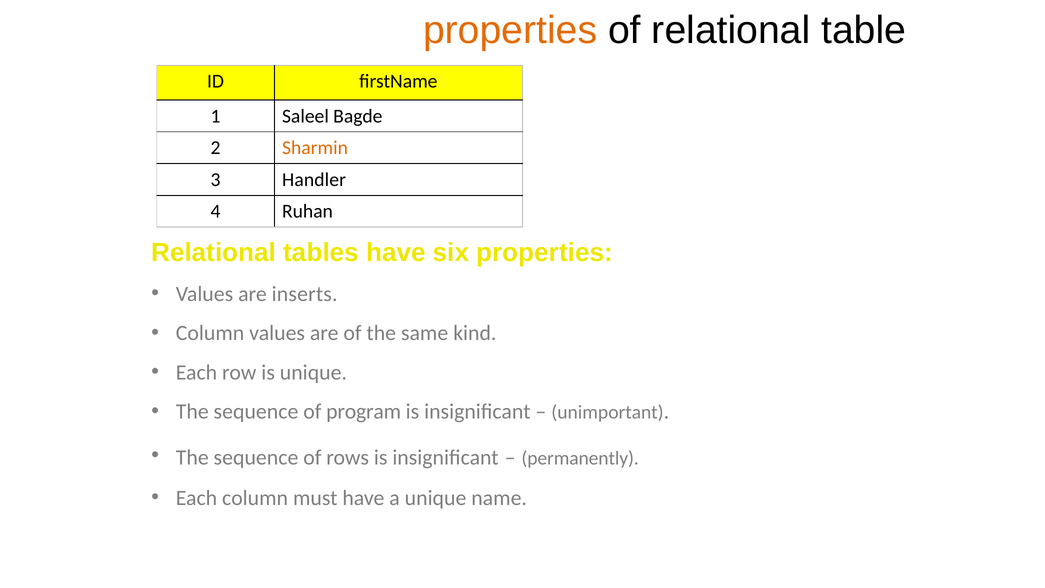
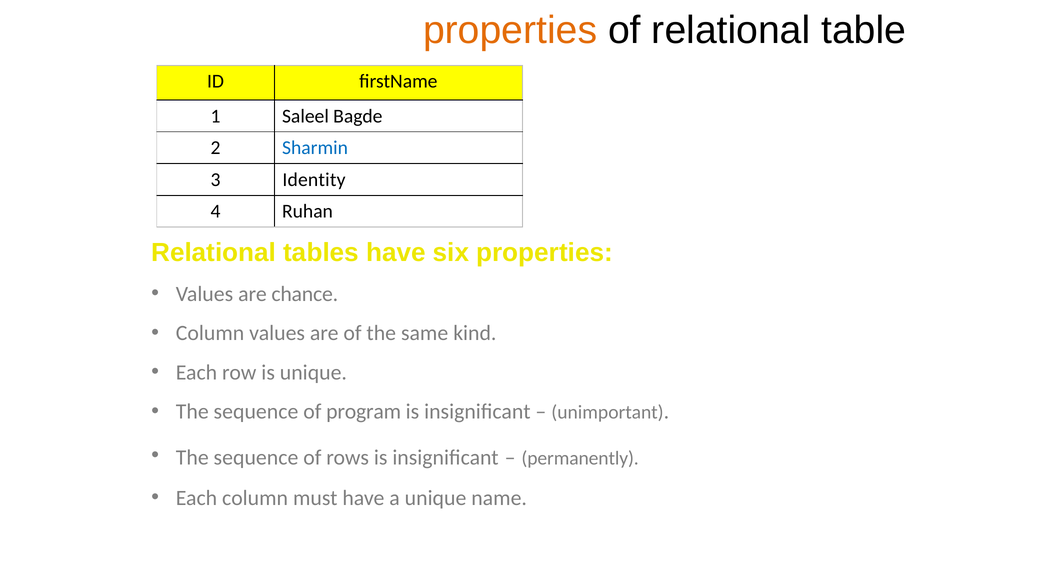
Sharmin colour: orange -> blue (315, 148)
Handler: Handler -> Identity (314, 180)
inserts: inserts -> chance (305, 294)
